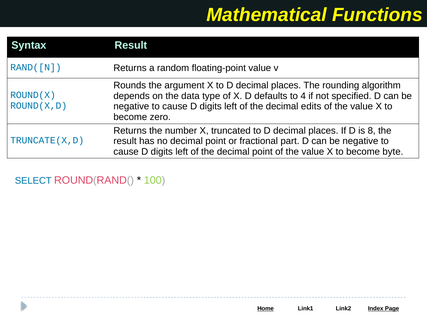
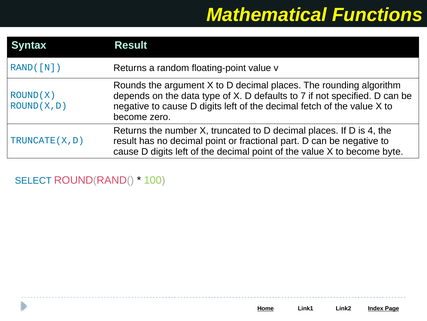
4: 4 -> 7 (303, 96)
edits: edits -> fetch (311, 106)
8: 8 -> 4 (372, 130)
